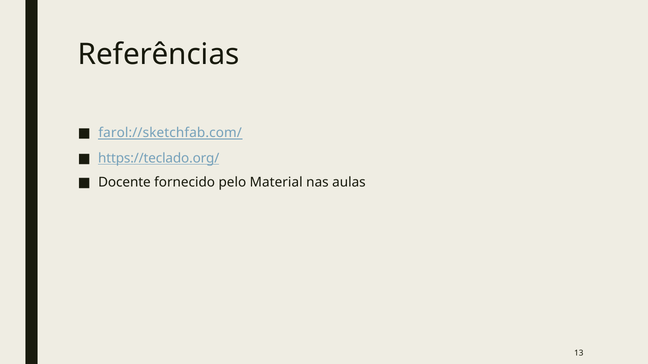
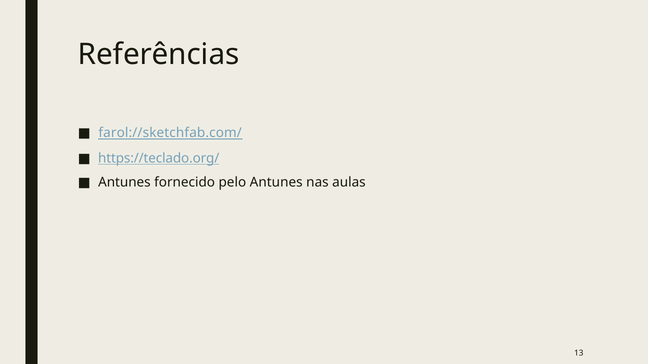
Docente: Docente -> Antunes (124, 183)
pelo Material: Material -> Antunes (276, 183)
